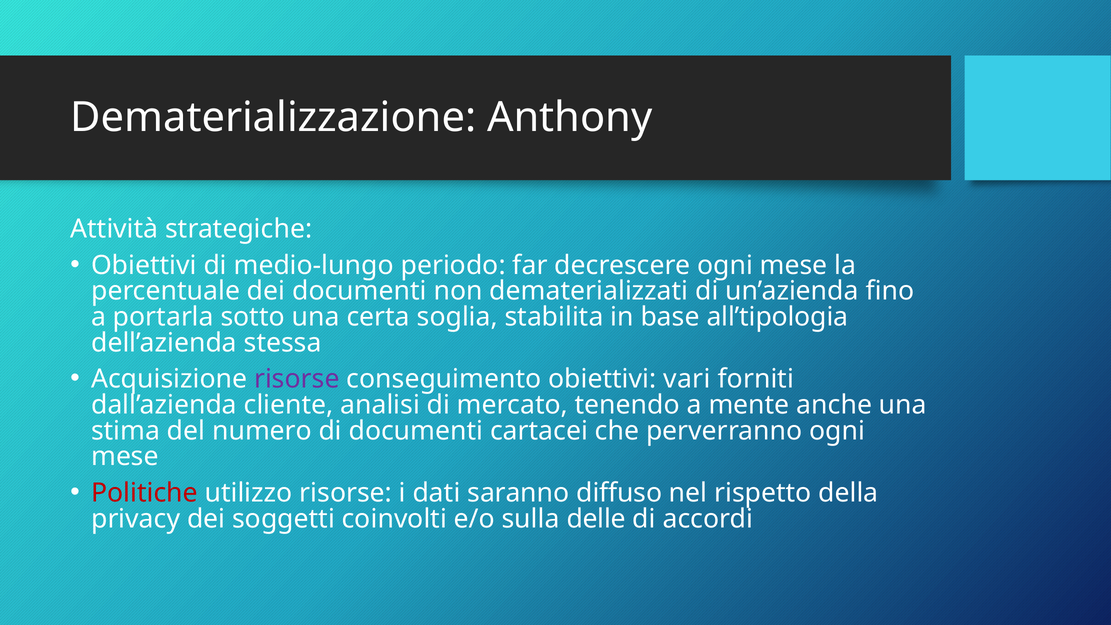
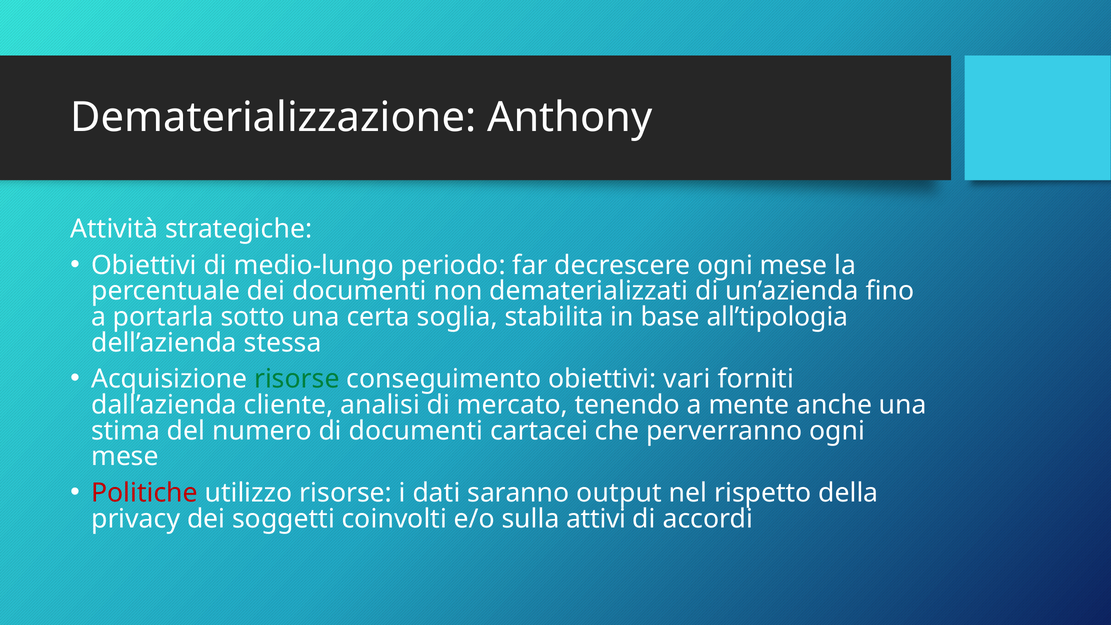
risorse colour: purple -> green (297, 379)
diffuso: diffuso -> output (619, 493)
delle: delle -> attivi (596, 519)
